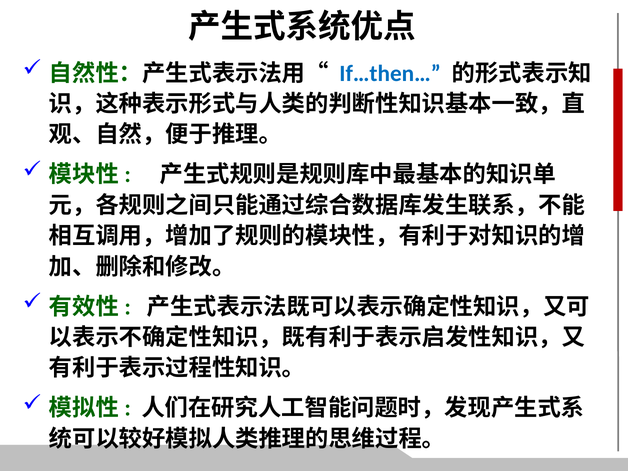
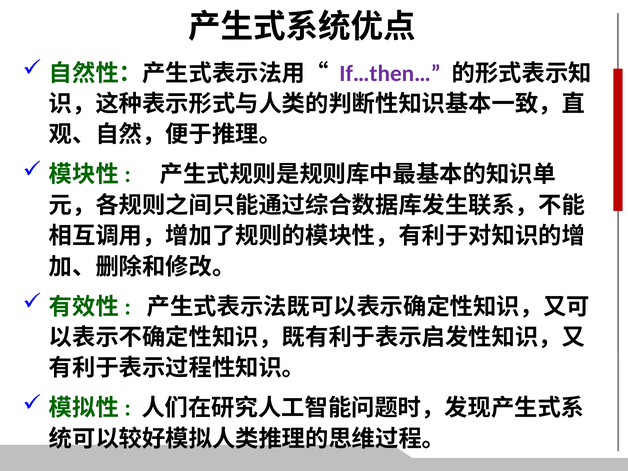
If…then… colour: blue -> purple (390, 73)
